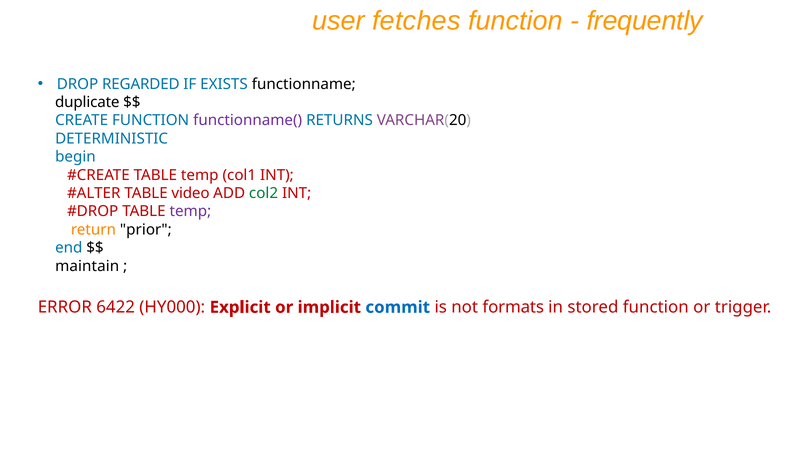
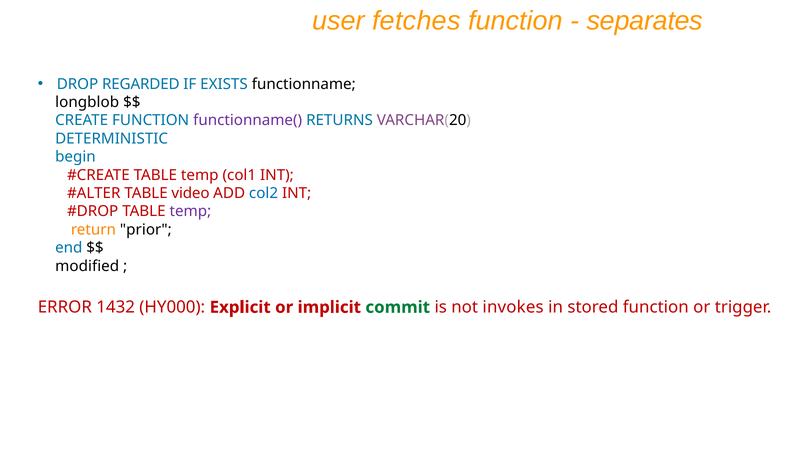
frequently: frequently -> separates (645, 21)
duplicate: duplicate -> longblob (87, 102)
col2 colour: green -> blue (264, 194)
maintain: maintain -> modified (87, 266)
6422: 6422 -> 1432 (116, 308)
commit colour: blue -> green (398, 308)
formats: formats -> invokes (513, 308)
